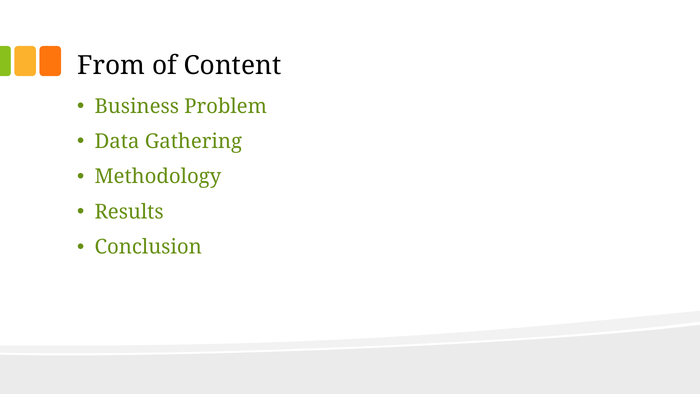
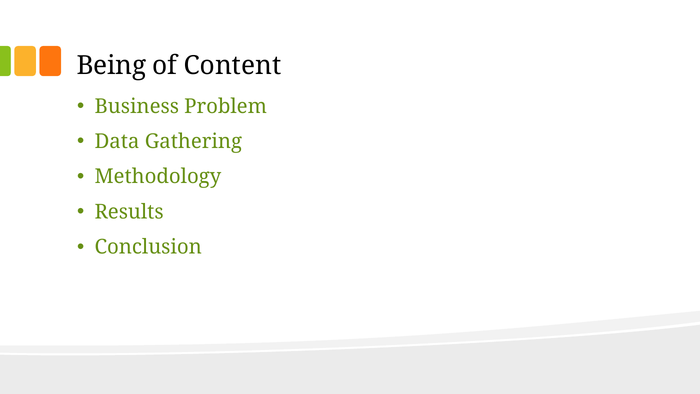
From: From -> Being (111, 66)
